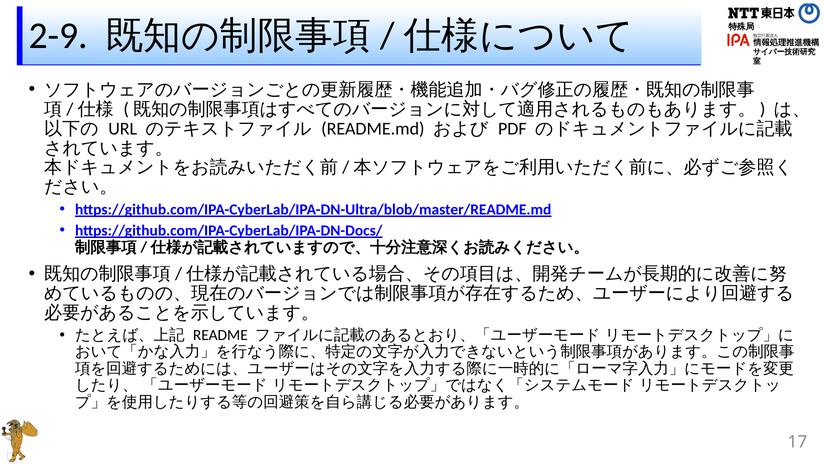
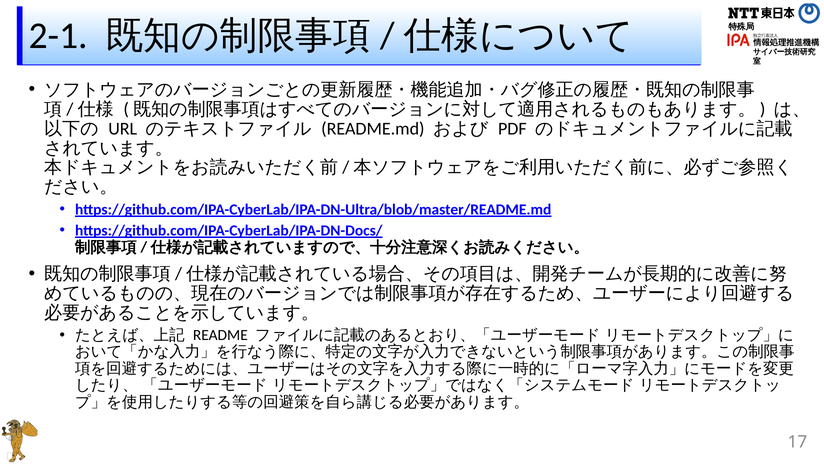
2-9: 2-9 -> 2-1 (58, 36)
